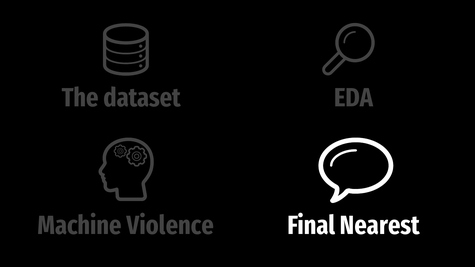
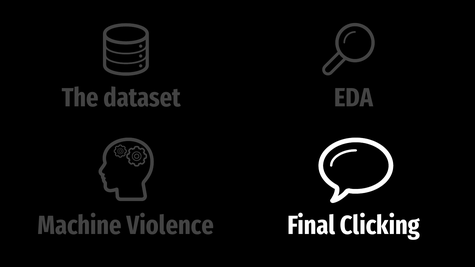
Nearest: Nearest -> Clicking (380, 226)
